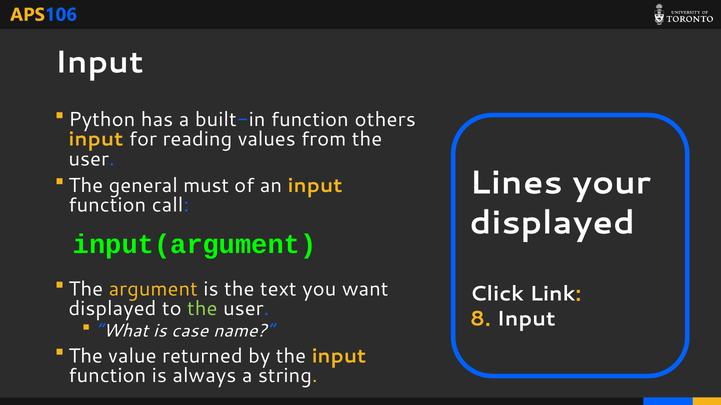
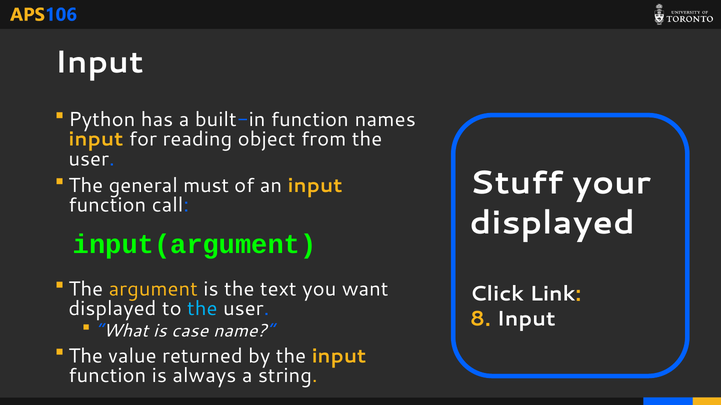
others: others -> names (385, 120)
values: values -> object (267, 139)
Lines: Lines -> Stuff (517, 183)
the colour: light green -> light blue (202, 309)
